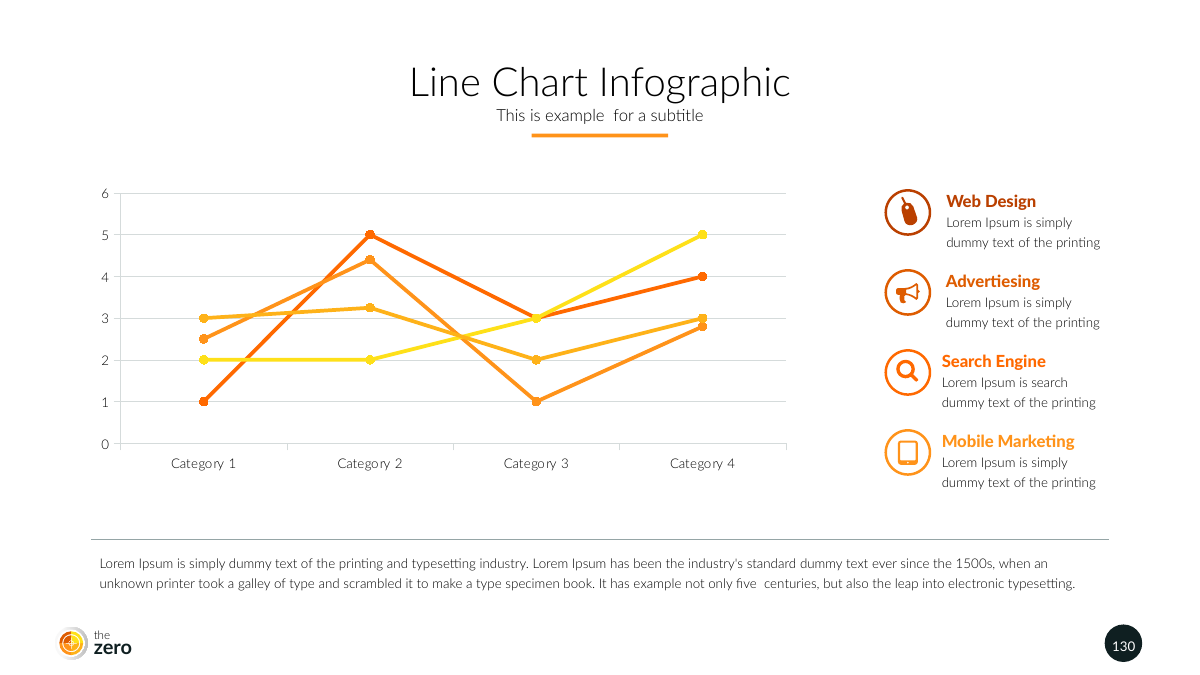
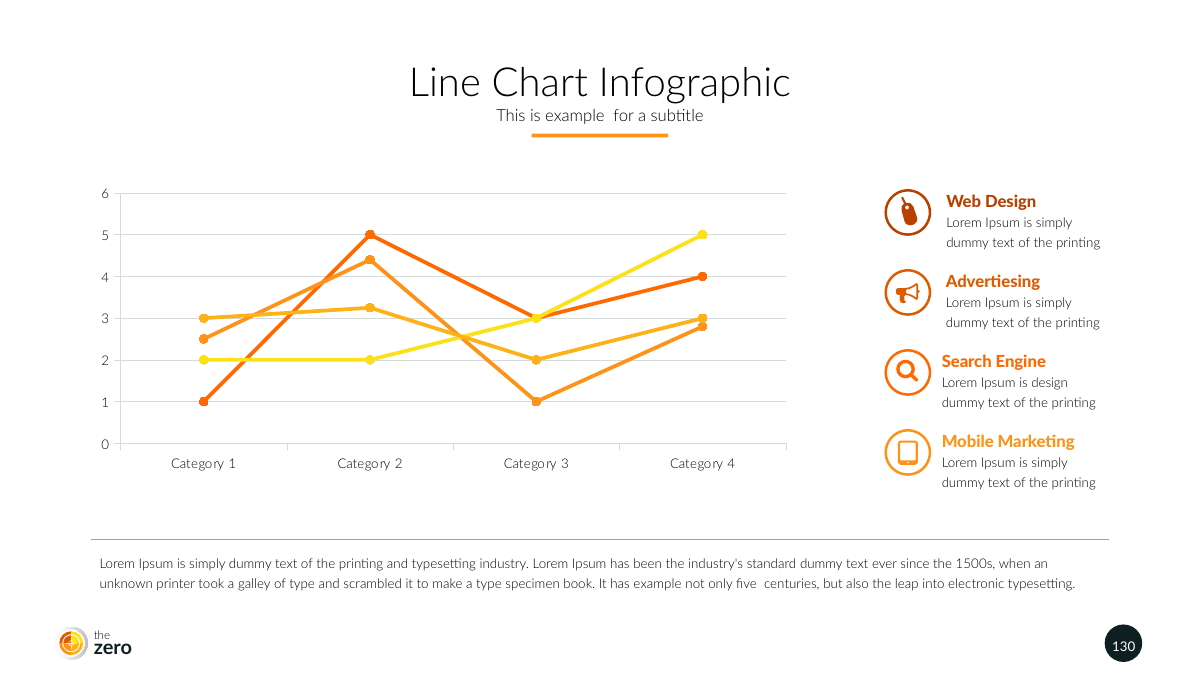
is search: search -> design (1050, 384)
